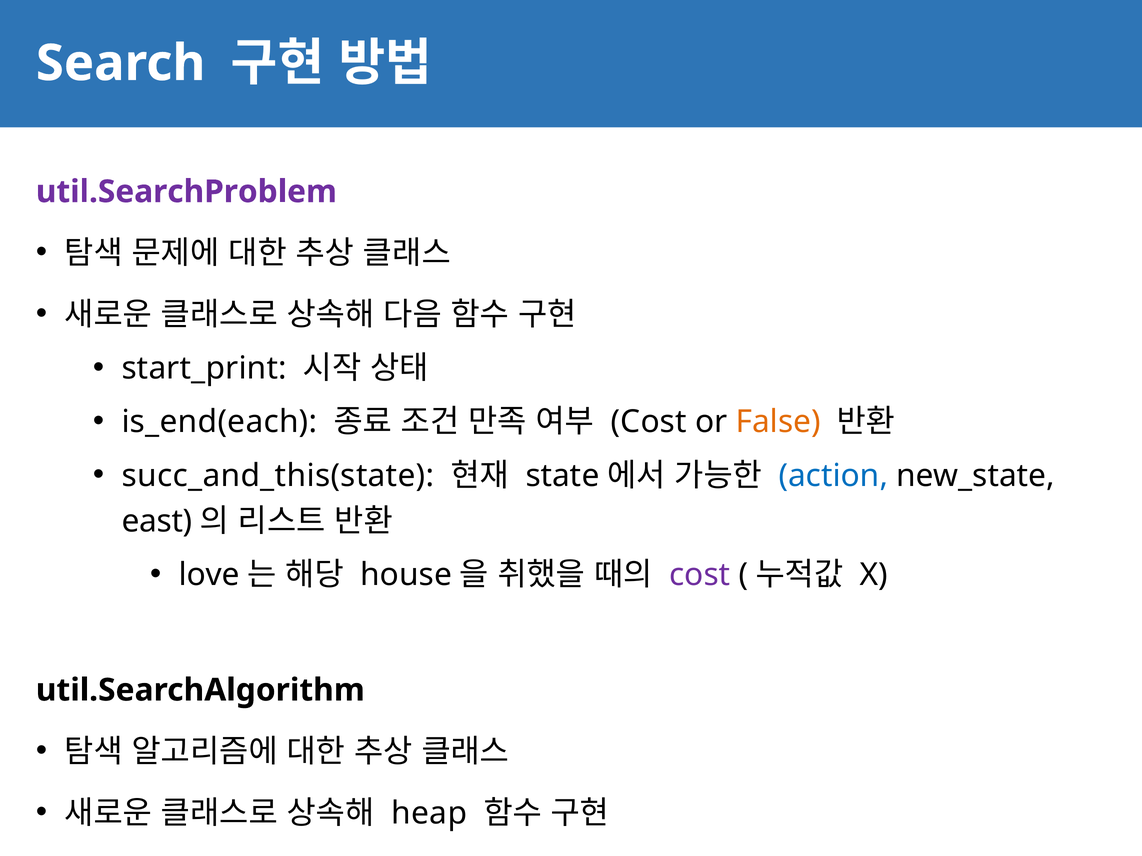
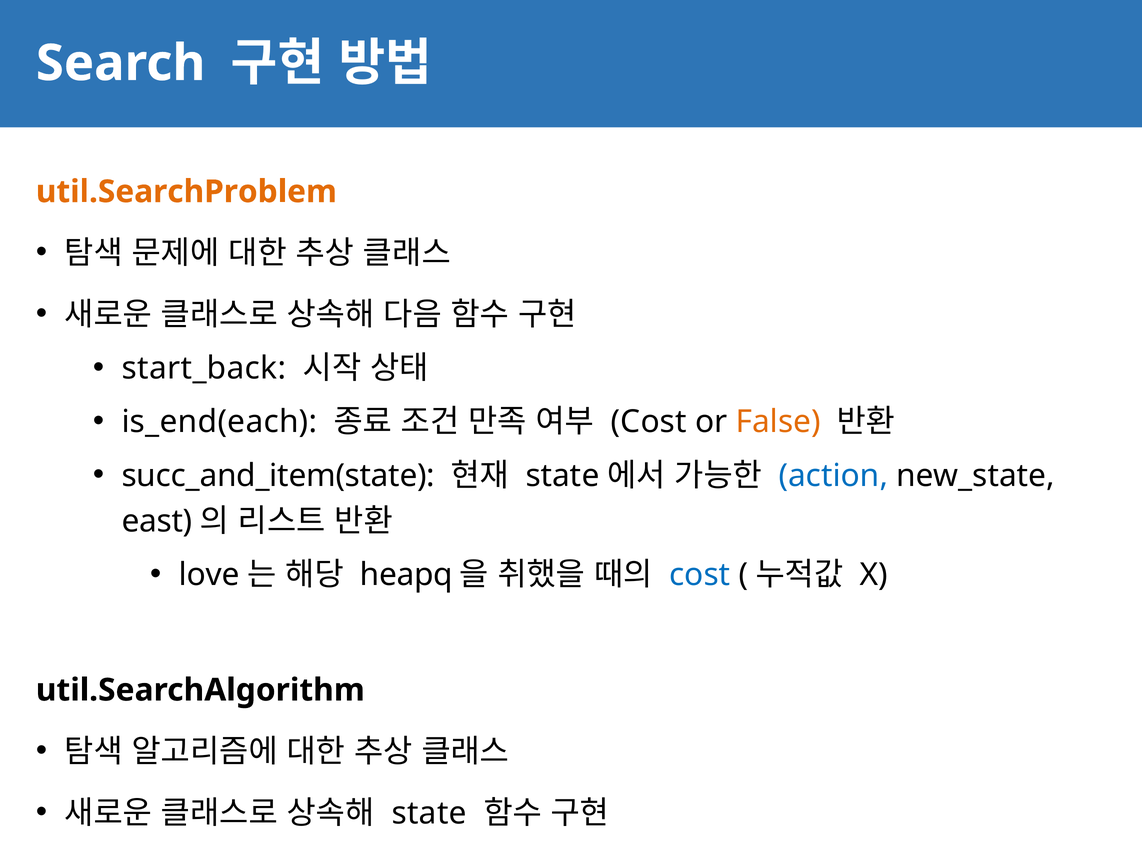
util.SearchProblem colour: purple -> orange (186, 192)
start_print: start_print -> start_back (204, 369)
succ_and_this(state: succ_and_this(state -> succ_and_item(state (278, 476)
house: house -> heapq (406, 575)
cost colour: purple -> blue (700, 575)
heap: heap -> state (429, 814)
